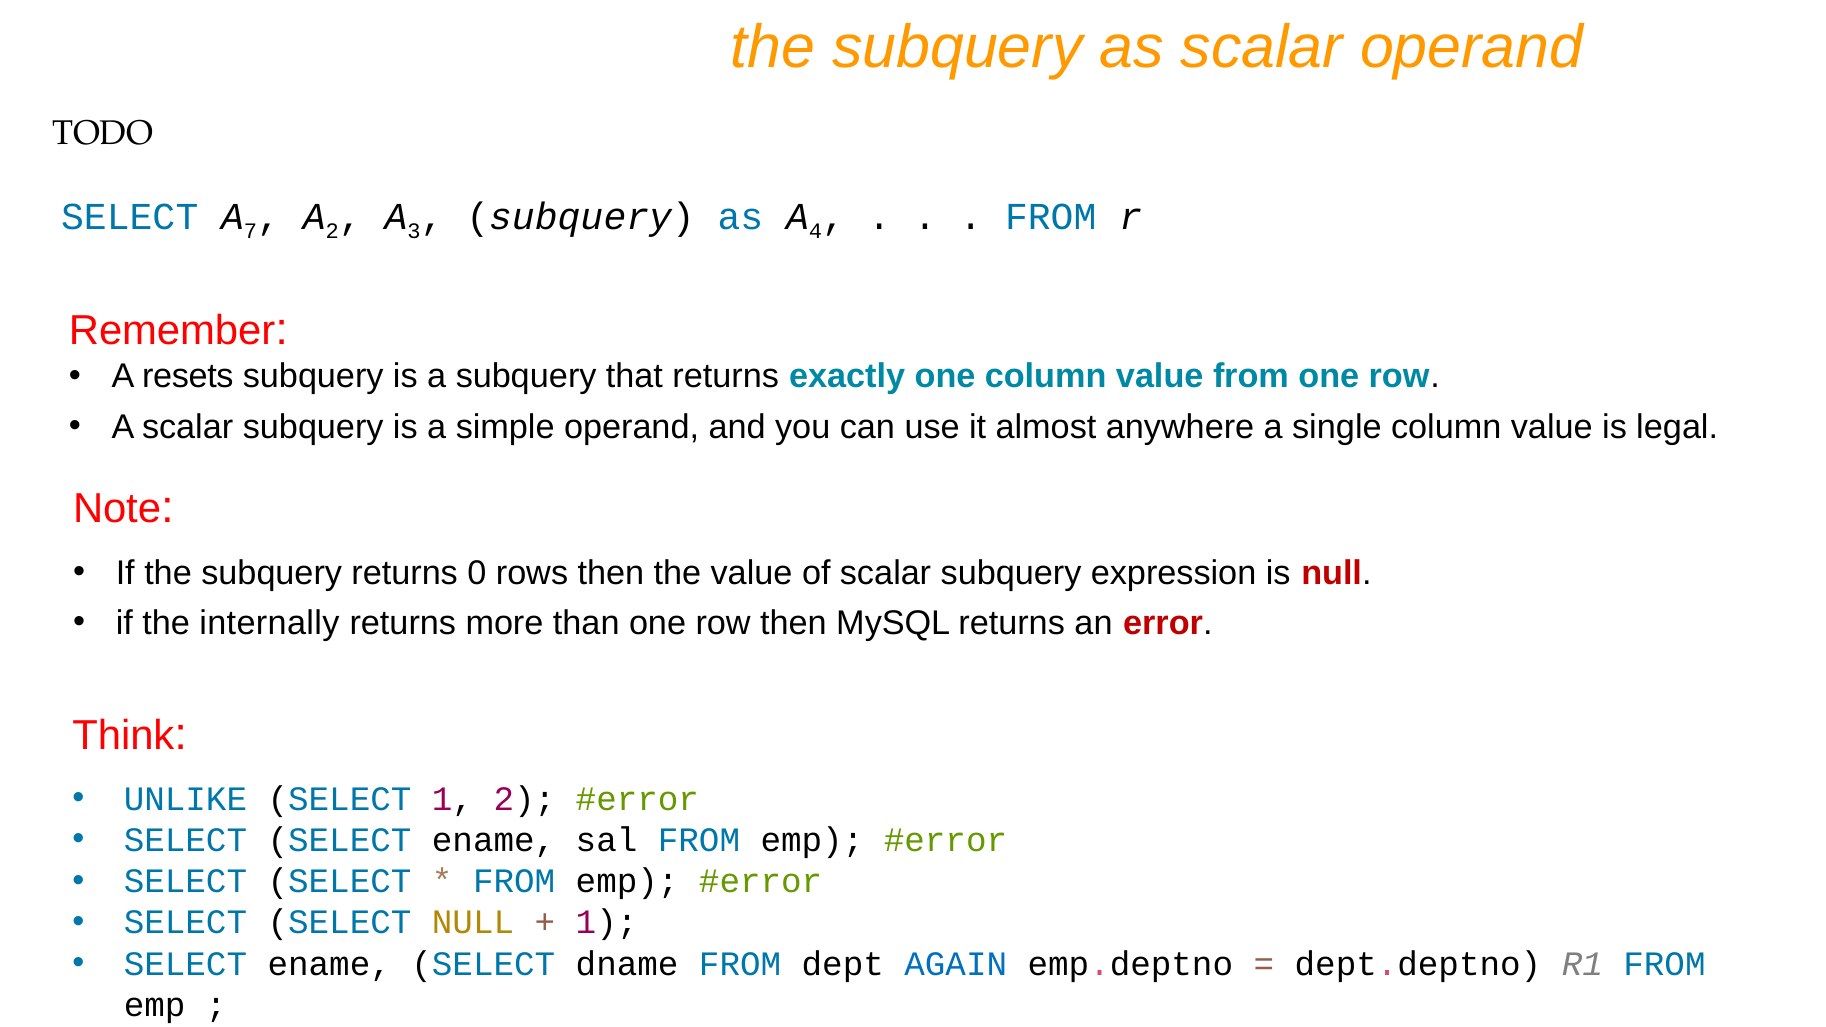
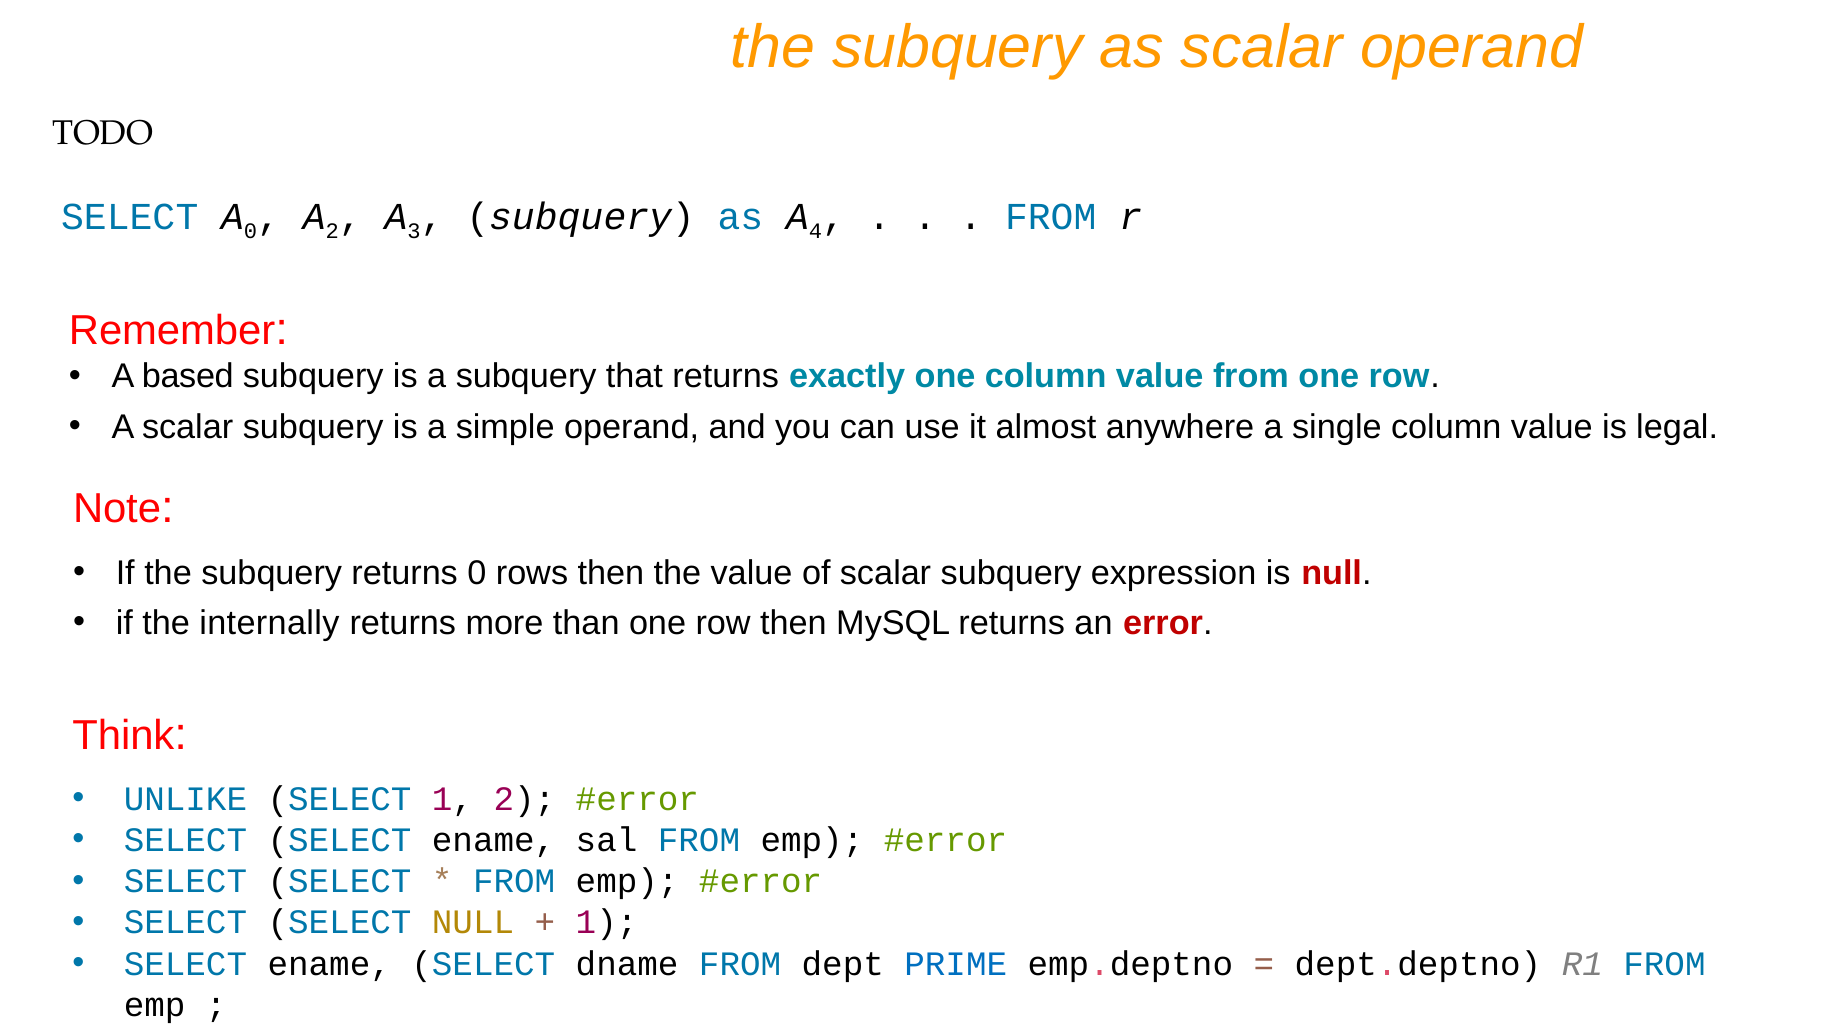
A 7: 7 -> 0 (251, 231)
resets: resets -> based (188, 377)
AGAIN: AGAIN -> PRIME (956, 964)
